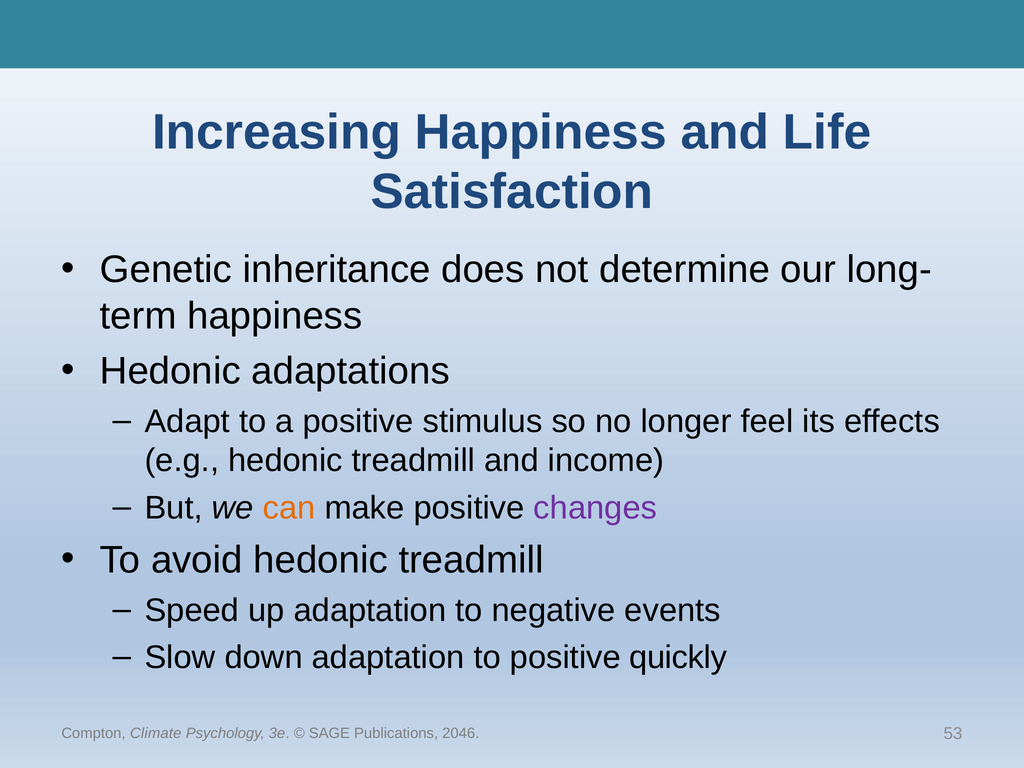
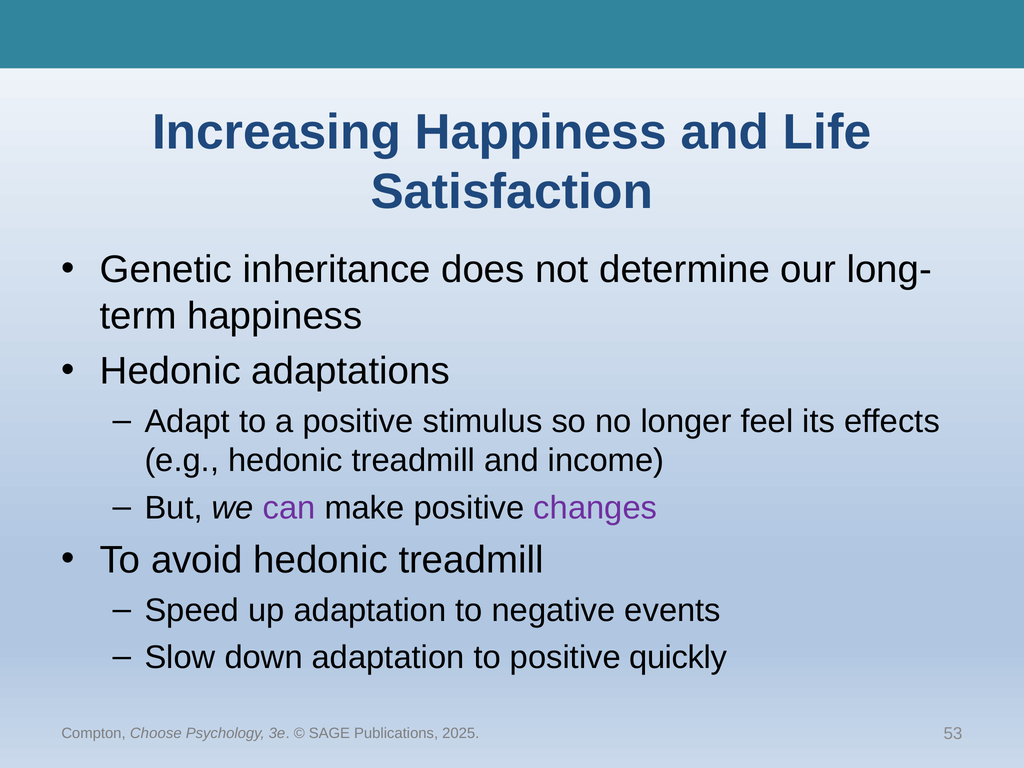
can colour: orange -> purple (289, 508)
Climate: Climate -> Choose (156, 733)
2046: 2046 -> 2025 (461, 733)
